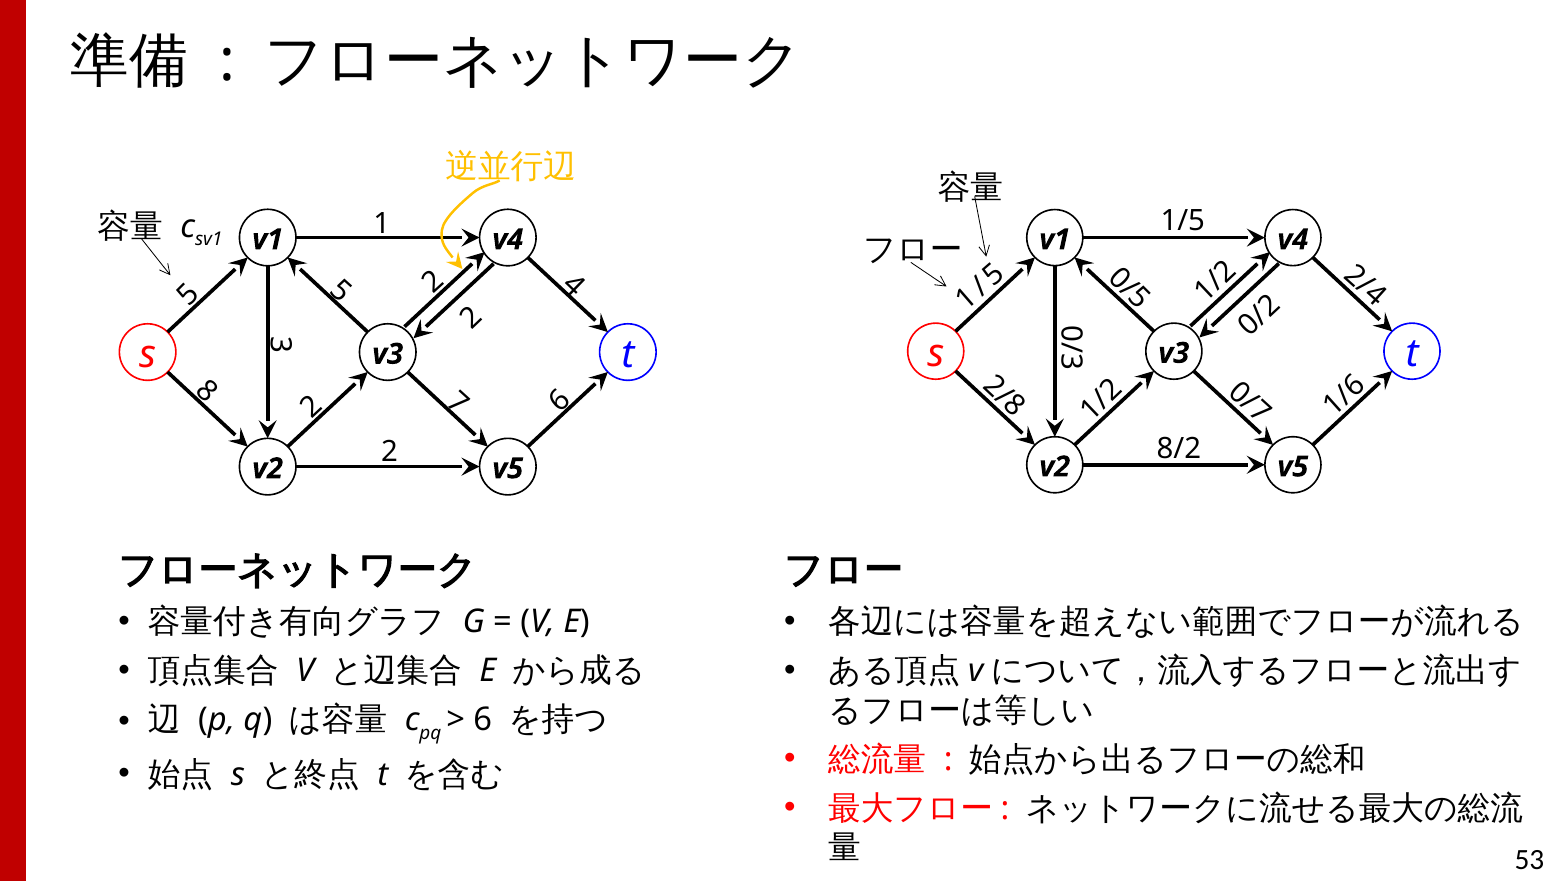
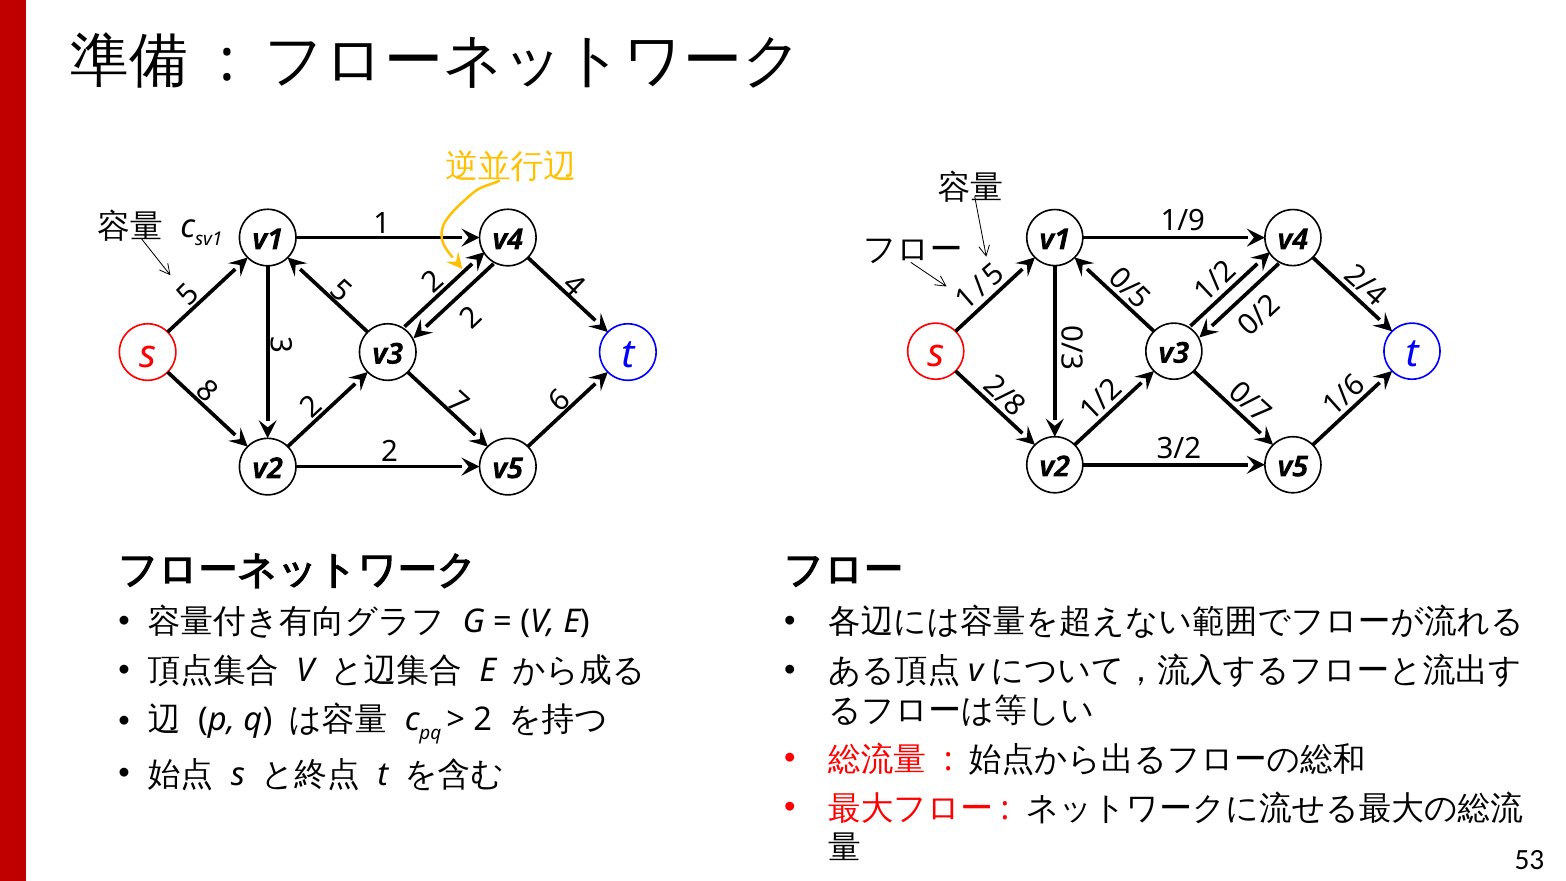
1/5: 1/5 -> 1/9 (1183, 221)
8/2: 8/2 -> 3/2 (1179, 448)
6: 6 -> 2 (483, 720)
